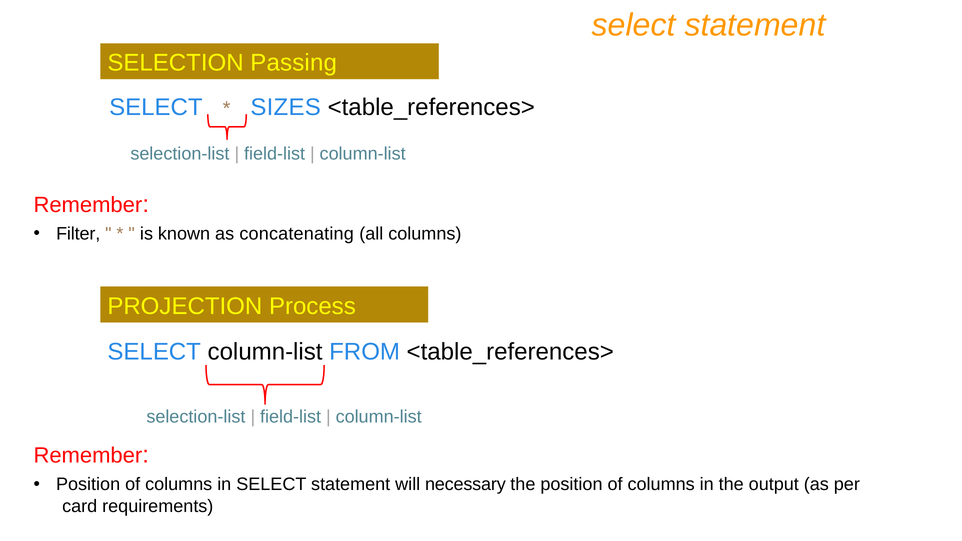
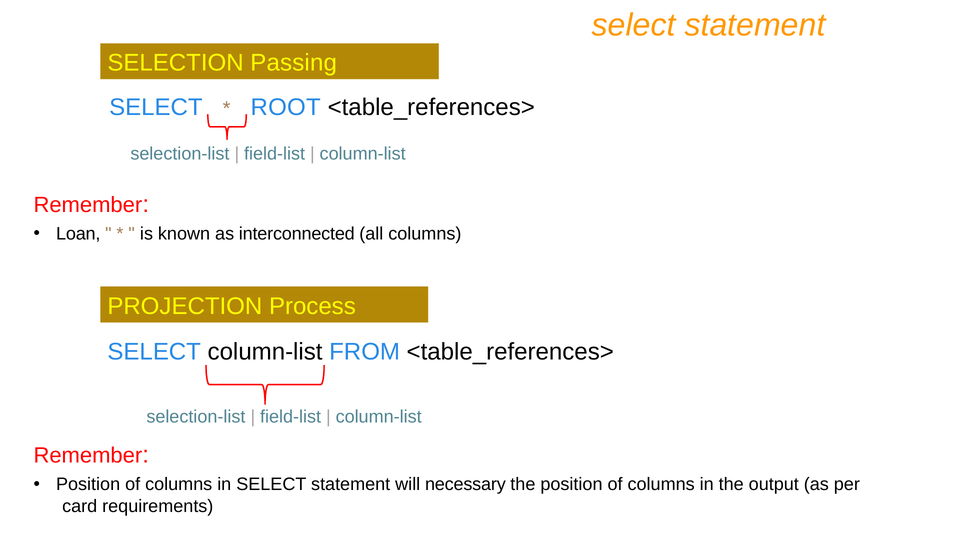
SIZES: SIZES -> ROOT (286, 107)
Filter: Filter -> Loan (78, 234)
concatenating: concatenating -> interconnected (297, 234)
